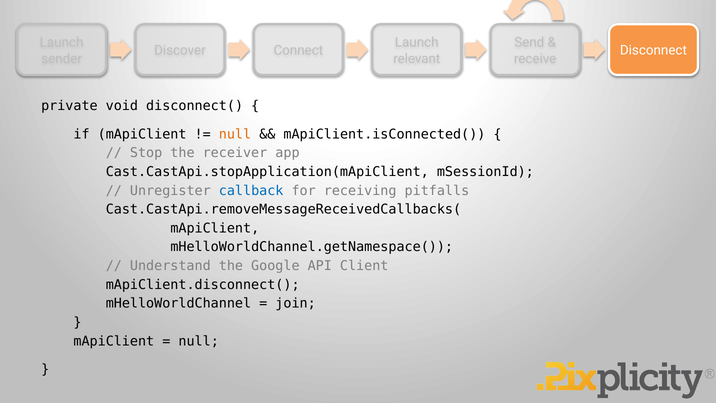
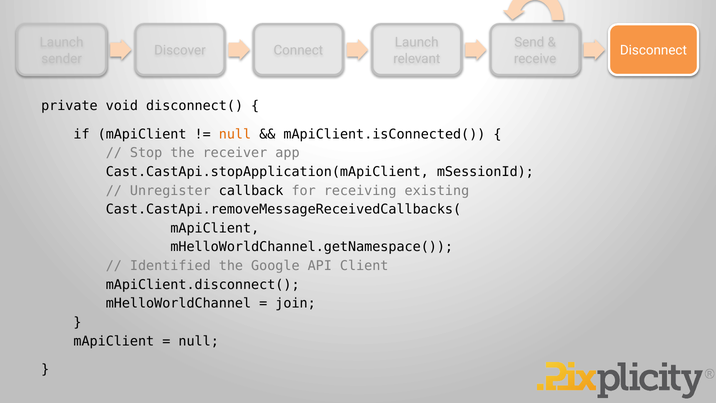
callback colour: blue -> black (251, 190)
pitfalls: pitfalls -> existing (437, 190)
Understand: Understand -> Identified (170, 266)
